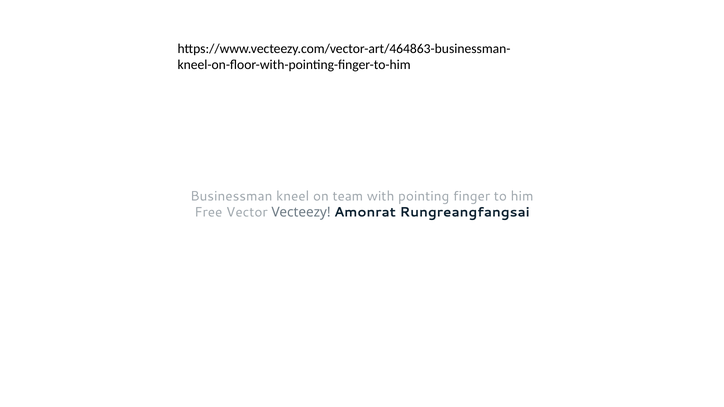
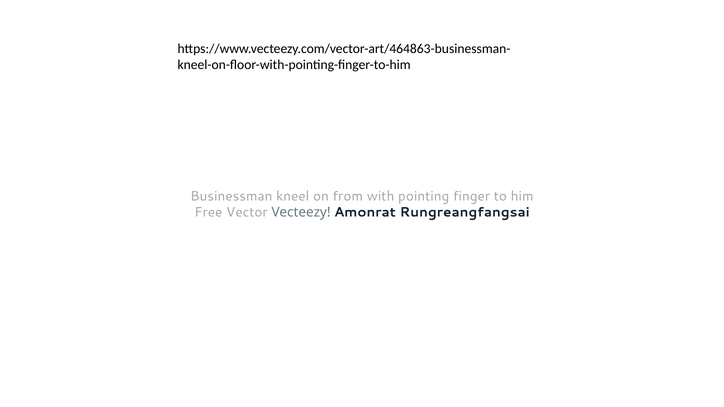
team: team -> from (348, 196)
